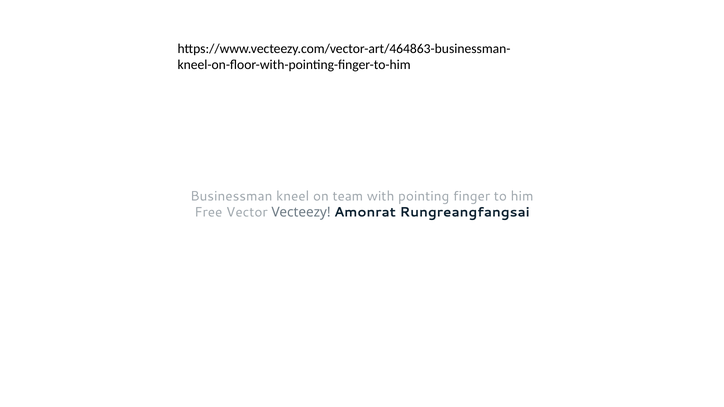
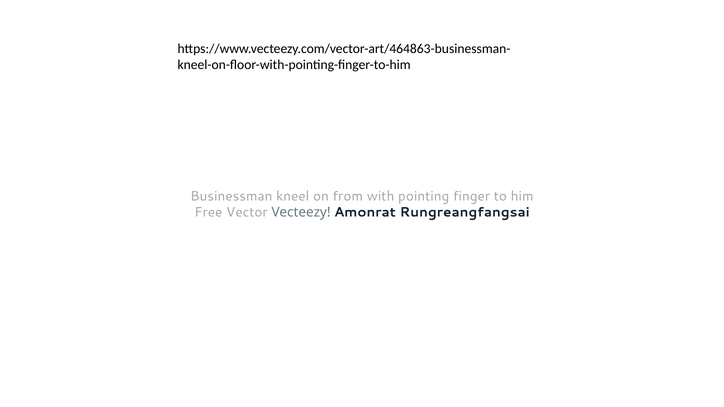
team: team -> from (348, 196)
